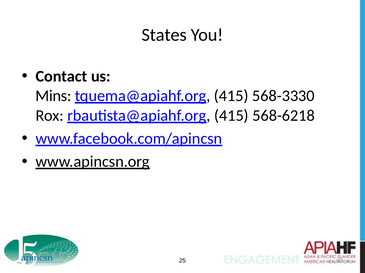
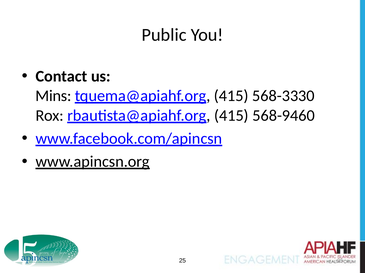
States: States -> Public (164, 35)
568-6218: 568-6218 -> 568-9460 (284, 116)
